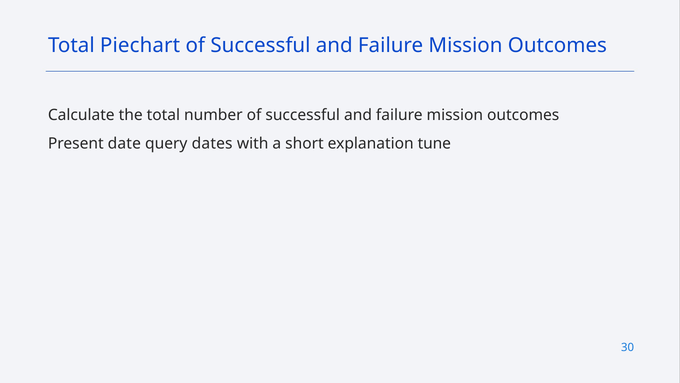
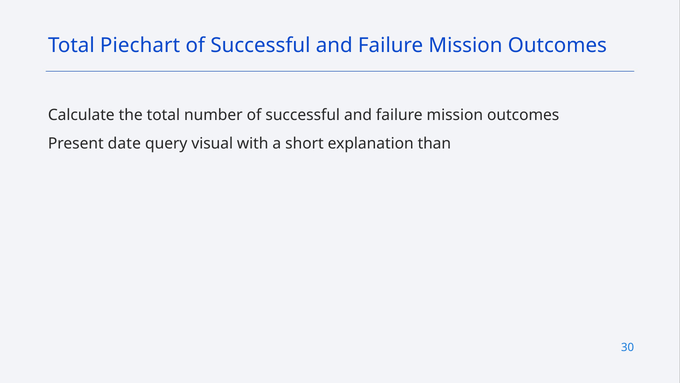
dates: dates -> visual (212, 143)
tune: tune -> than (434, 143)
